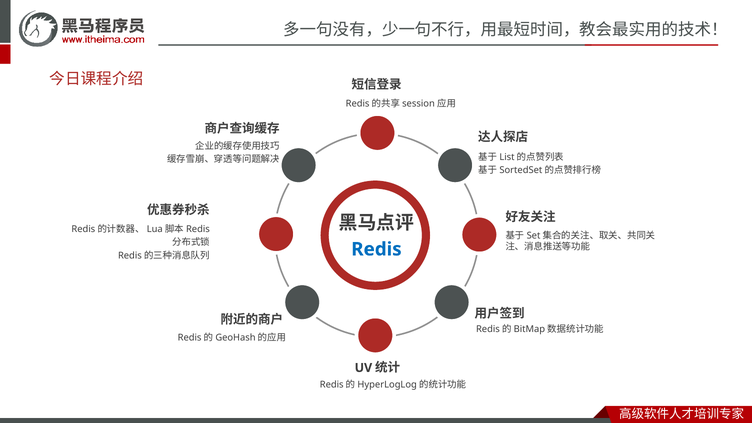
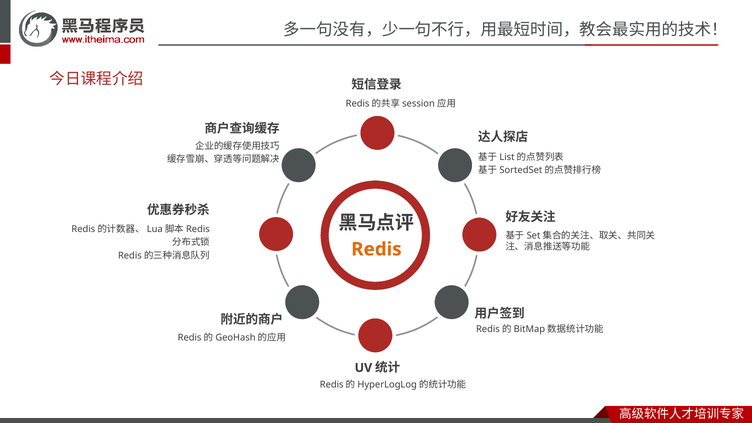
Redis colour: blue -> orange (376, 249)
